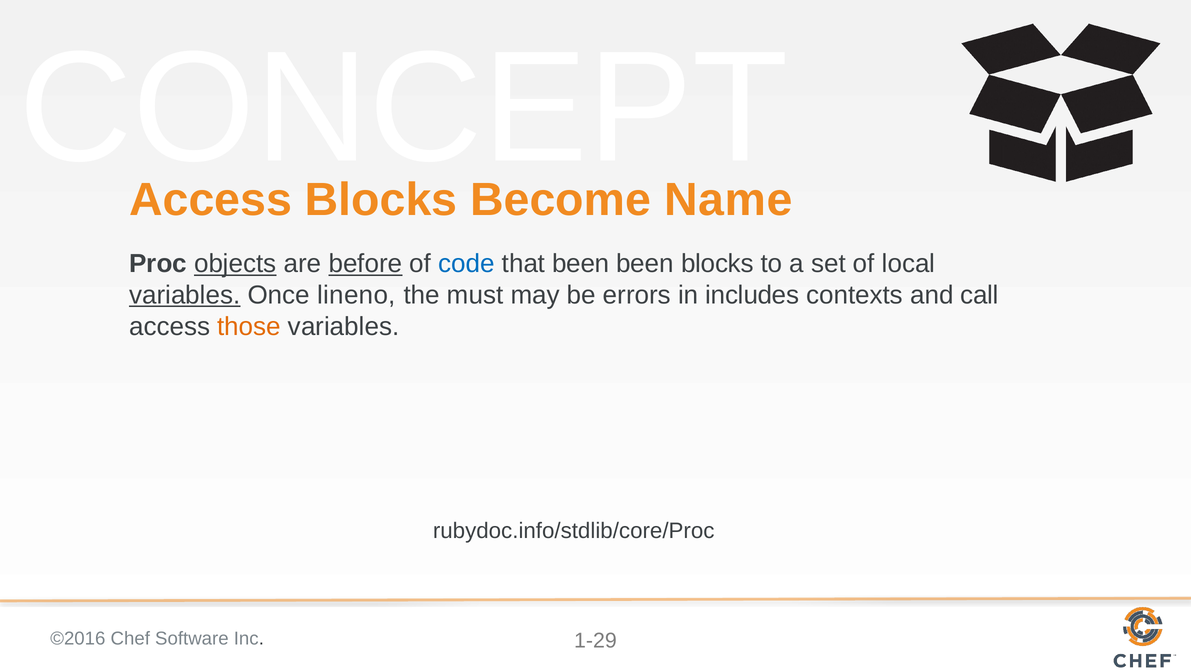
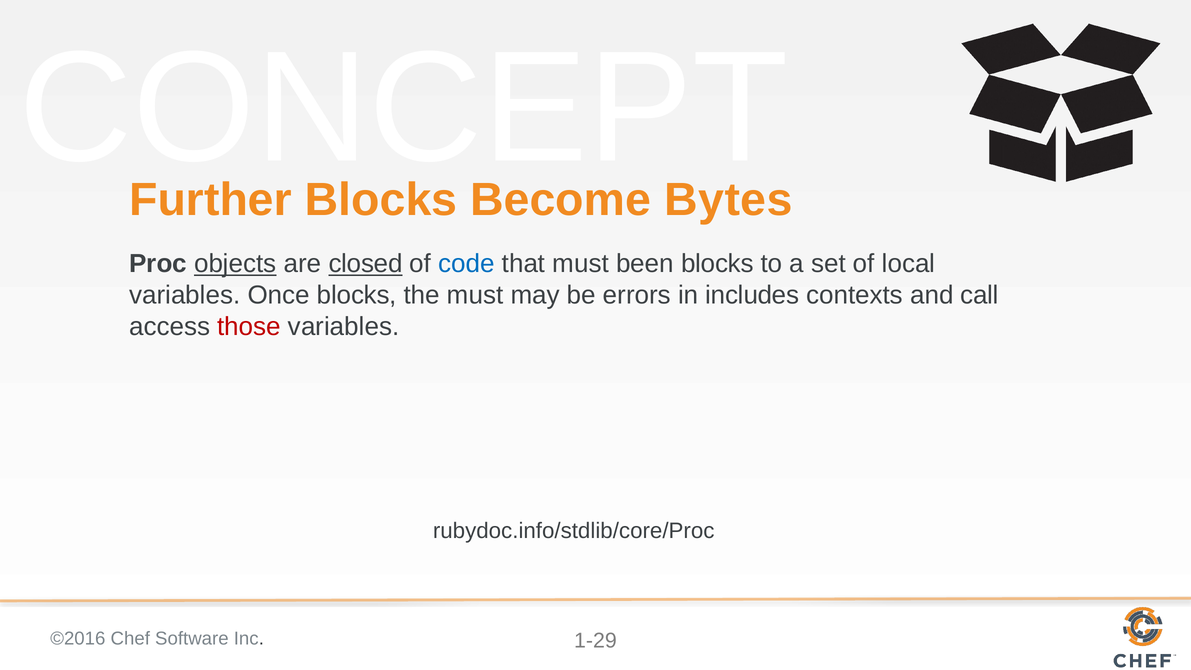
Access: Access -> Further (211, 200)
Name: Name -> Bytes (728, 200)
before: before -> closed (366, 264)
that been: been -> must (581, 264)
variables underline: present -> none (185, 295)
Once lineno: lineno -> blocks (357, 295)
those colour: orange -> red (249, 326)
